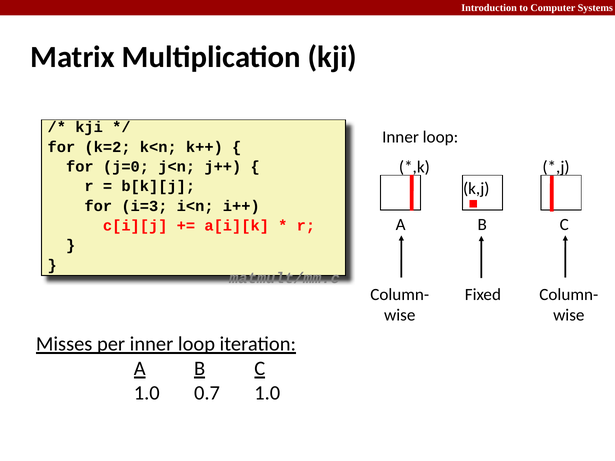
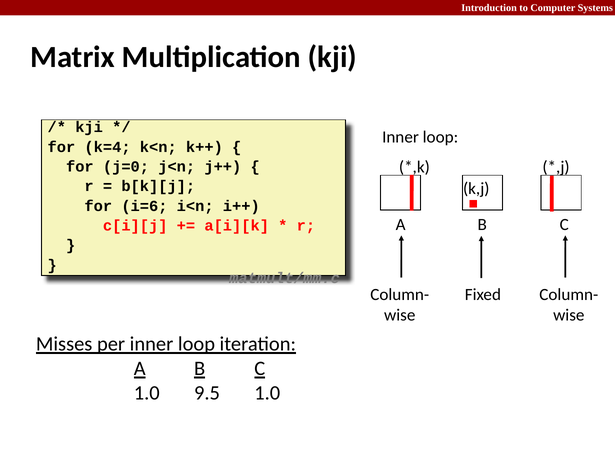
k=2: k=2 -> k=4 (108, 147)
i=3: i=3 -> i=6 (144, 206)
0.7: 0.7 -> 9.5 (207, 393)
